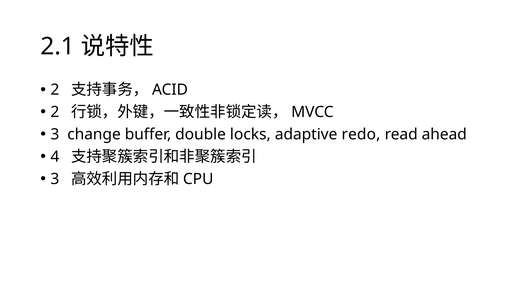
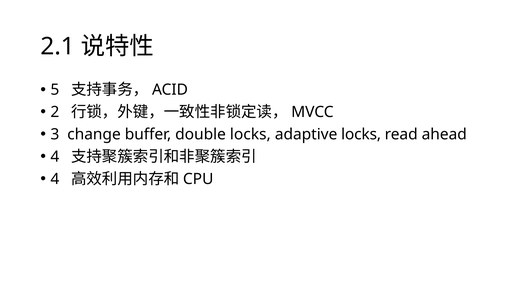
2: 2 -> 5 (55, 90)
adaptive redo: redo -> locks (361, 134)
3: 3 -> 4 (55, 179)
